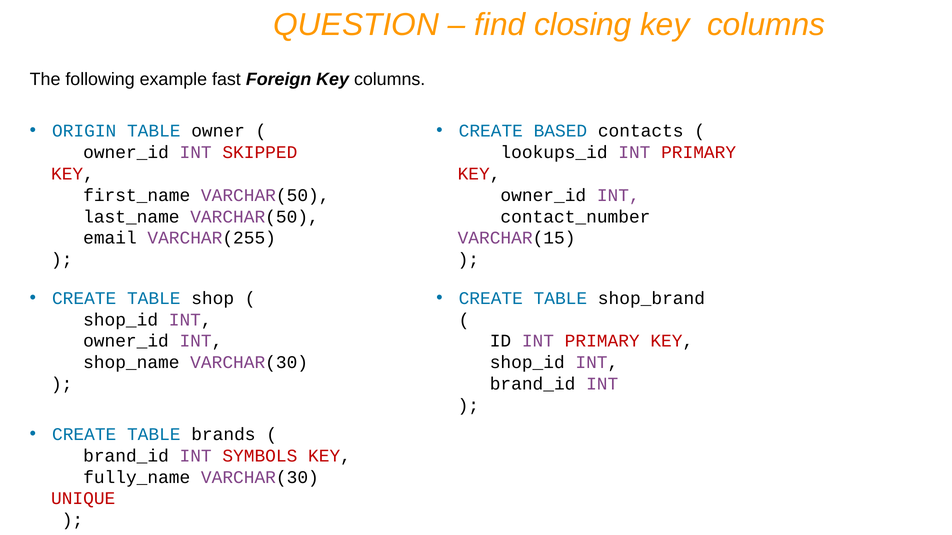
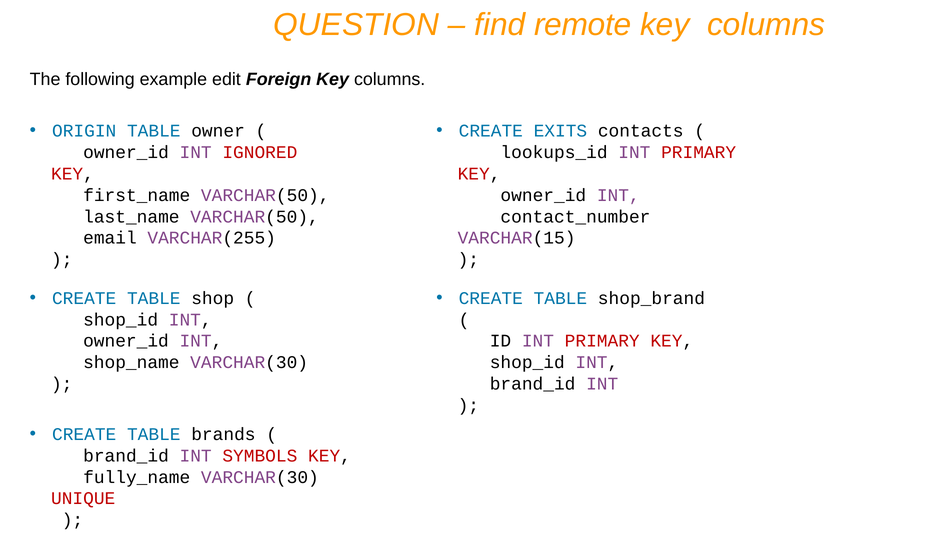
closing: closing -> remote (583, 25)
fast: fast -> edit (226, 79)
BASED: BASED -> EXITS (560, 131)
SKIPPED: SKIPPED -> IGNORED (260, 153)
